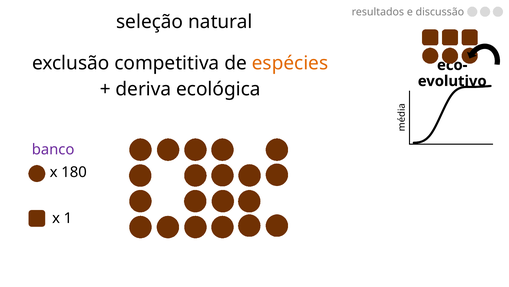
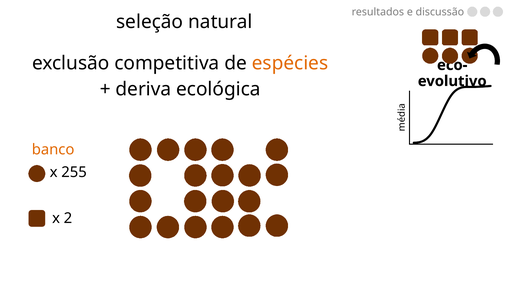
banco colour: purple -> orange (53, 149)
180: 180 -> 255 (74, 172)
1: 1 -> 2 (68, 218)
